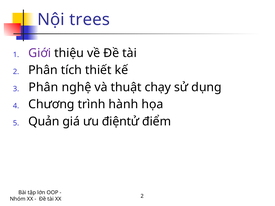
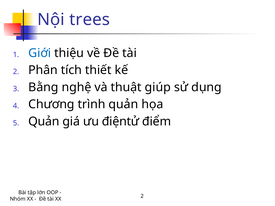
Giới colour: purple -> blue (40, 53)
Phân: Phân -> Bằng (43, 87)
chạy: chạy -> giúp (158, 87)
trình hành: hành -> quản (123, 104)
